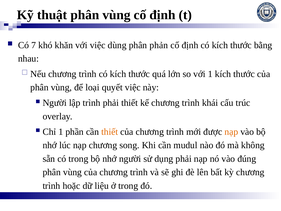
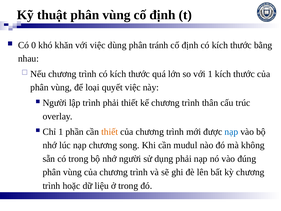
7: 7 -> 0 (34, 45)
phản: phản -> tránh (159, 45)
khái: khái -> thân (210, 103)
nạp colour: orange -> blue (231, 132)
